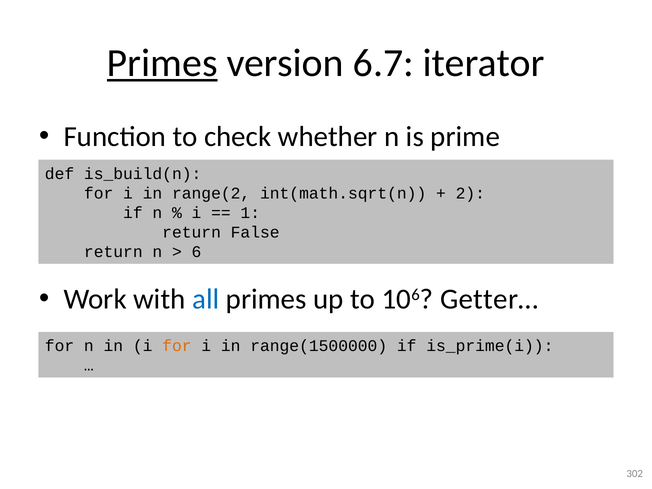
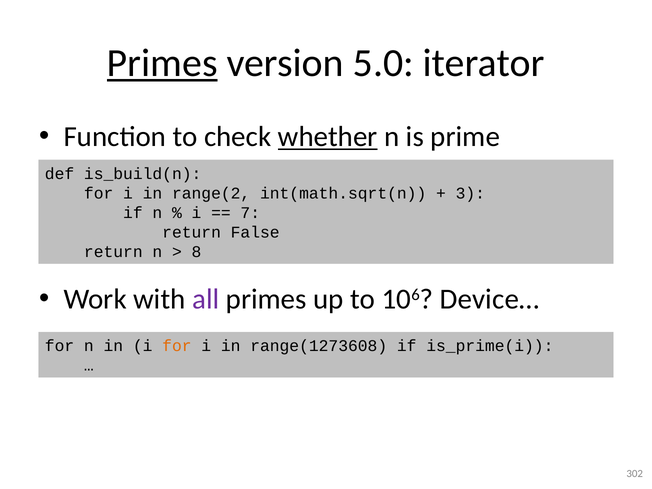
6.7: 6.7 -> 5.0 (383, 63)
whether underline: none -> present (328, 137)
2: 2 -> 3 (470, 193)
1: 1 -> 7 (250, 213)
6: 6 -> 8 (196, 252)
all colour: blue -> purple (206, 299)
Getter…: Getter… -> Device… (489, 299)
range(1500000: range(1500000 -> range(1273608 (319, 346)
